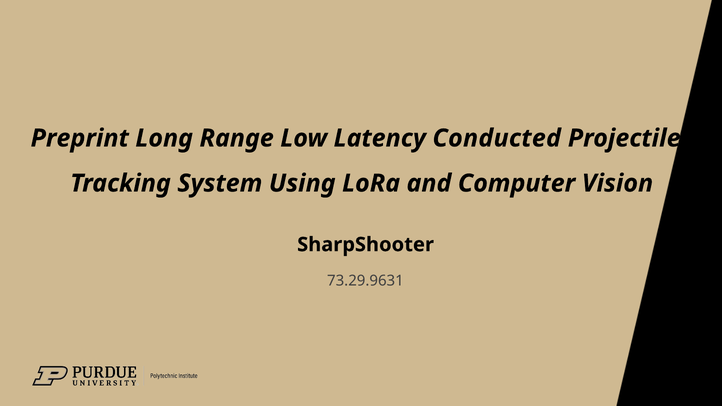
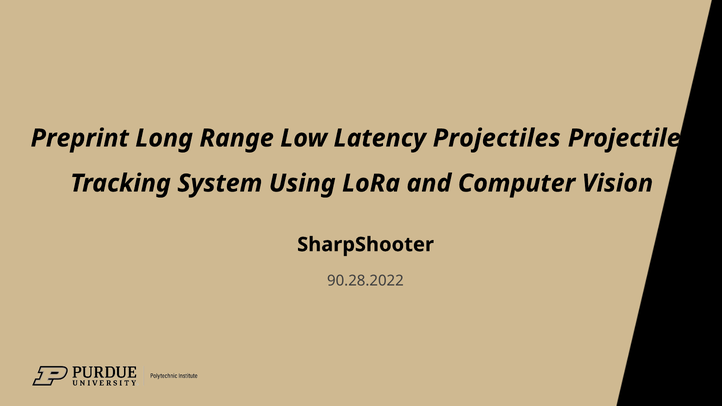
Latency Conducted: Conducted -> Projectiles (497, 138)
73.29.9631: 73.29.9631 -> 90.28.2022 (365, 281)
